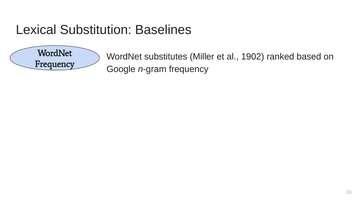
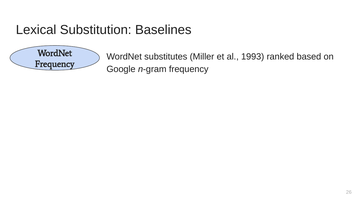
1902: 1902 -> 1993 (253, 57)
